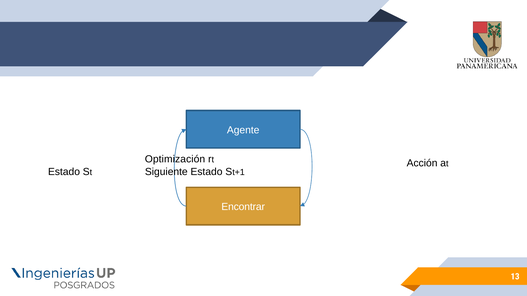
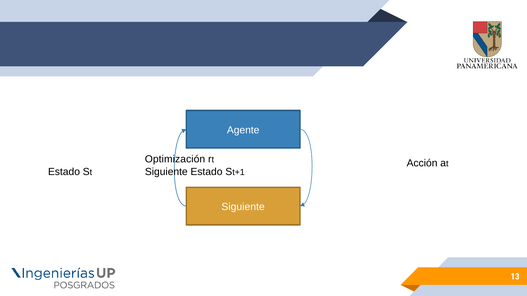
Encontrar: Encontrar -> Siguiente (243, 207)
